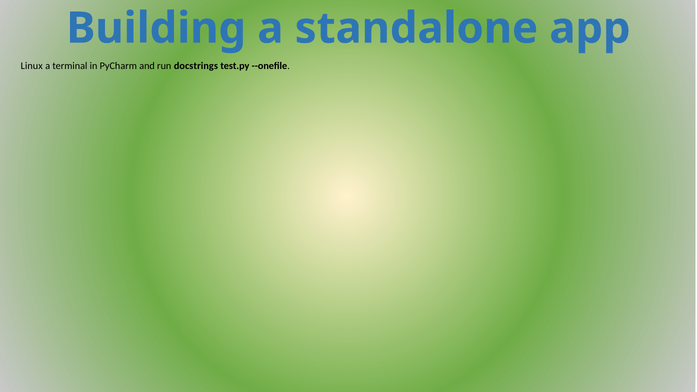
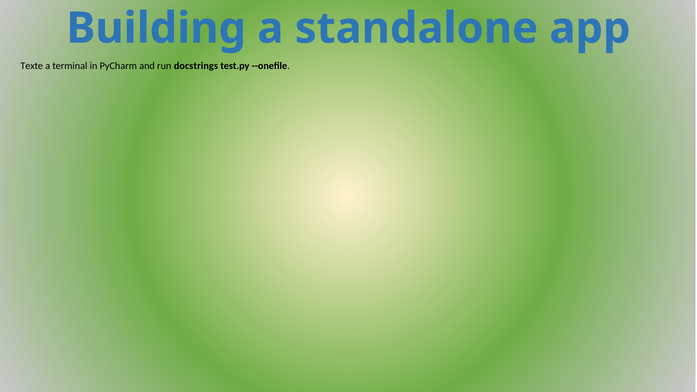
Linux: Linux -> Texte (32, 66)
